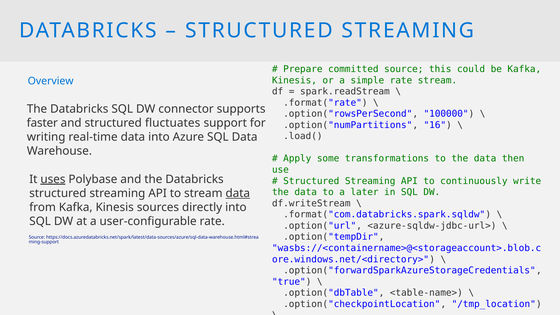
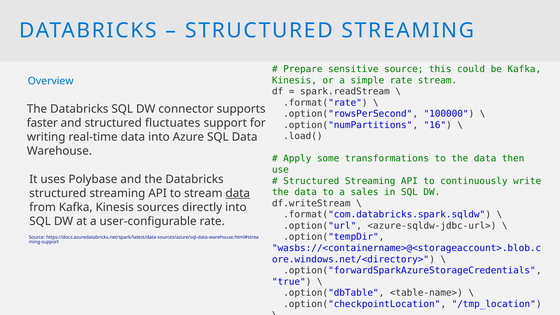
committed: committed -> sensitive (353, 69)
uses underline: present -> none (53, 179)
later: later -> sales (365, 192)
